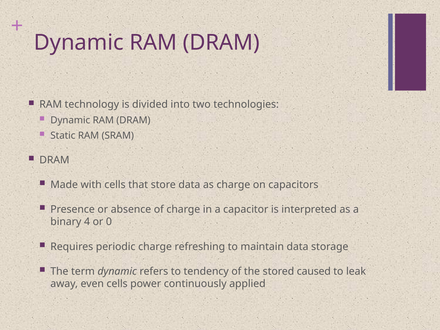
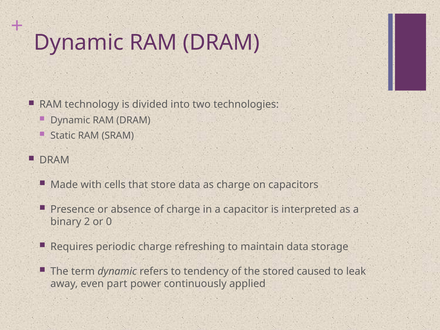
4: 4 -> 2 (87, 222)
even cells: cells -> part (117, 284)
